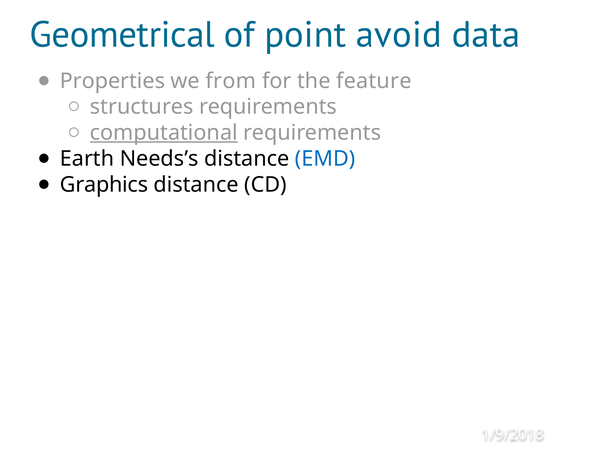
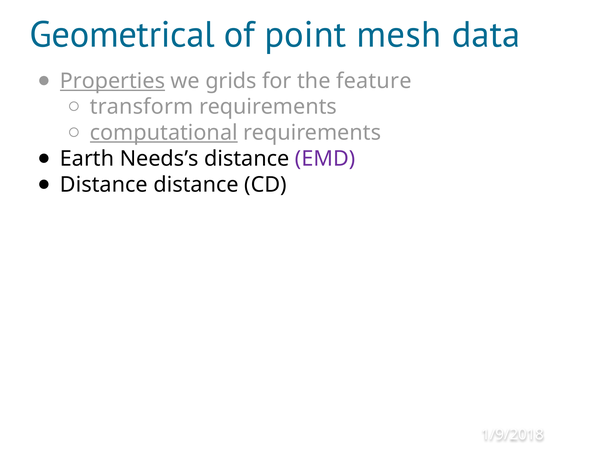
avoid: avoid -> mesh (399, 35)
Properties underline: none -> present (112, 81)
from: from -> grids (231, 81)
structures: structures -> transform (142, 107)
EMD colour: blue -> purple (325, 159)
Graphics: Graphics -> Distance (104, 185)
